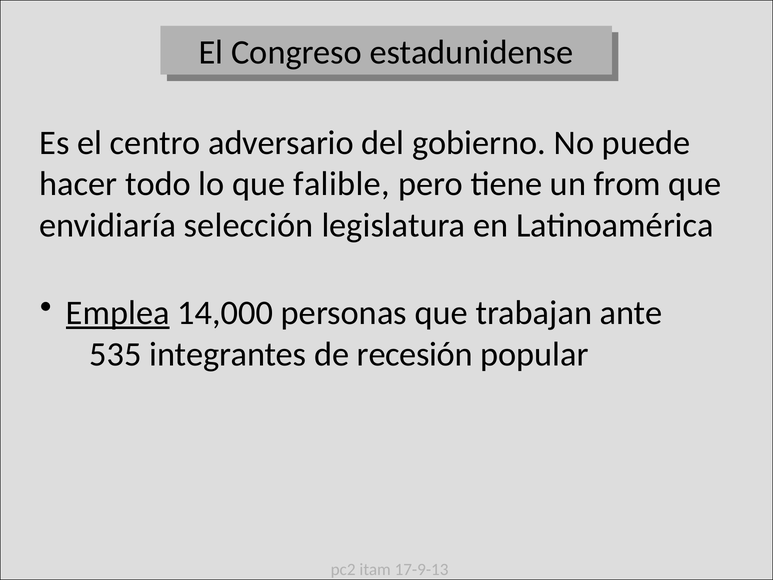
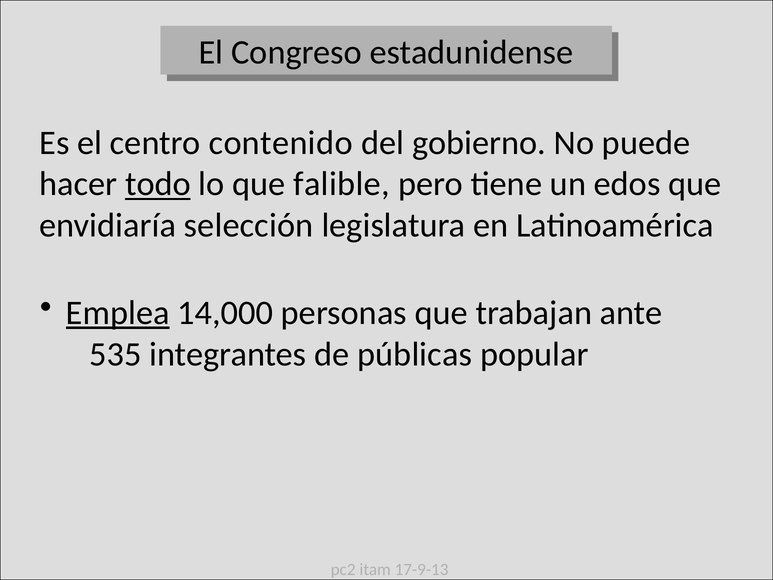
adversario: adversario -> contenido (281, 143)
todo underline: none -> present (158, 184)
from: from -> edos (627, 184)
recesión: recesión -> públicas (415, 354)
